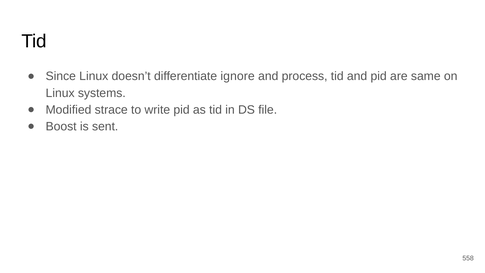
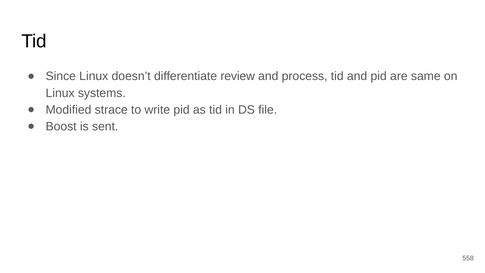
ignore: ignore -> review (238, 76)
